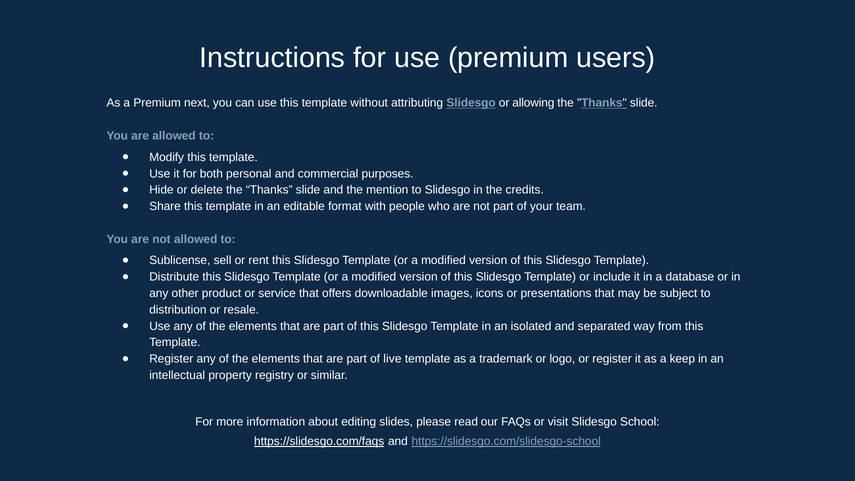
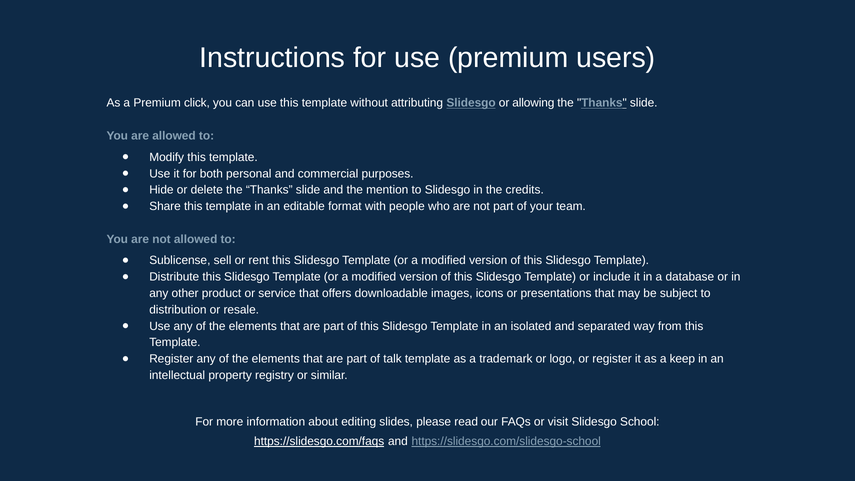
next: next -> click (197, 103)
live: live -> talk (393, 359)
